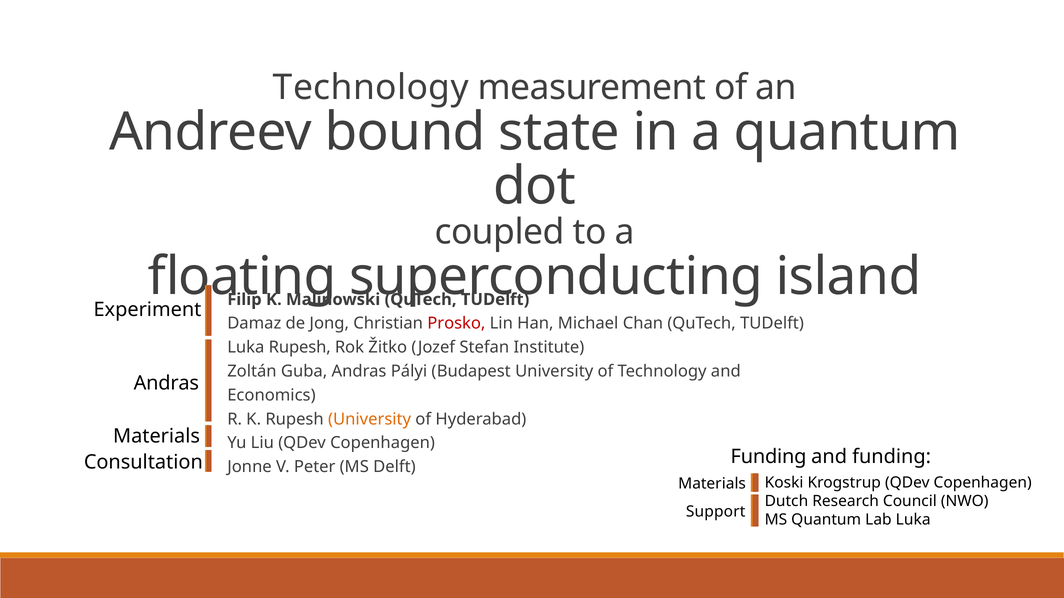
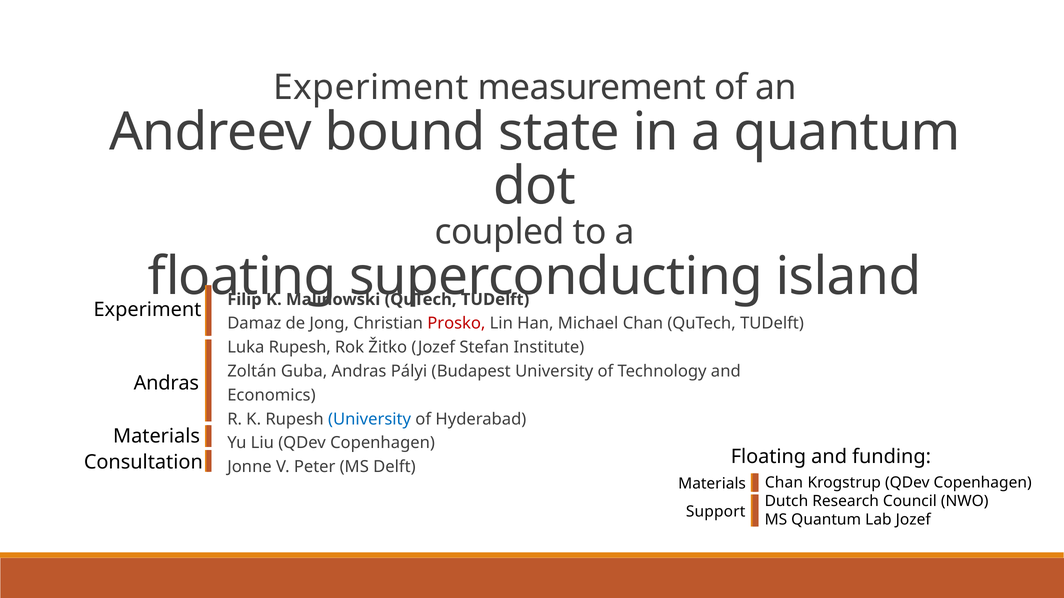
Technology: Technology -> Experiment (371, 87)
University colour: orange -> blue (370, 419)
Consultation Funding: Funding -> Floating (768, 457)
Koski: Koski -> Chan (784, 483)
Lab Luka: Luka -> Jozef (913, 520)
